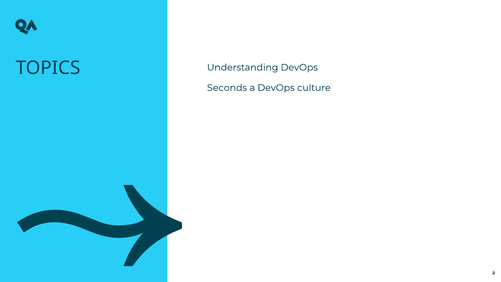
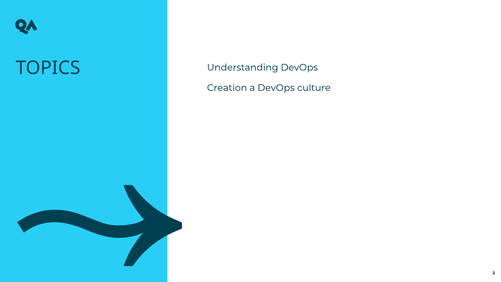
Seconds: Seconds -> Creation (227, 88)
